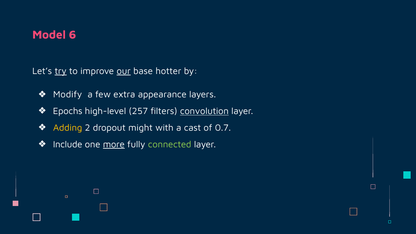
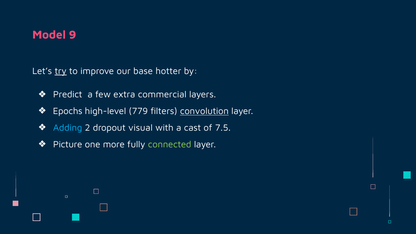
6: 6 -> 9 (72, 35)
our underline: present -> none (124, 71)
Modify: Modify -> Predict (68, 95)
appearance: appearance -> commercial (162, 95)
257: 257 -> 779 (138, 111)
Adding colour: yellow -> light blue (68, 128)
might: might -> visual (140, 128)
0.7: 0.7 -> 7.5 (223, 128)
Include: Include -> Picture (68, 144)
more underline: present -> none (114, 144)
